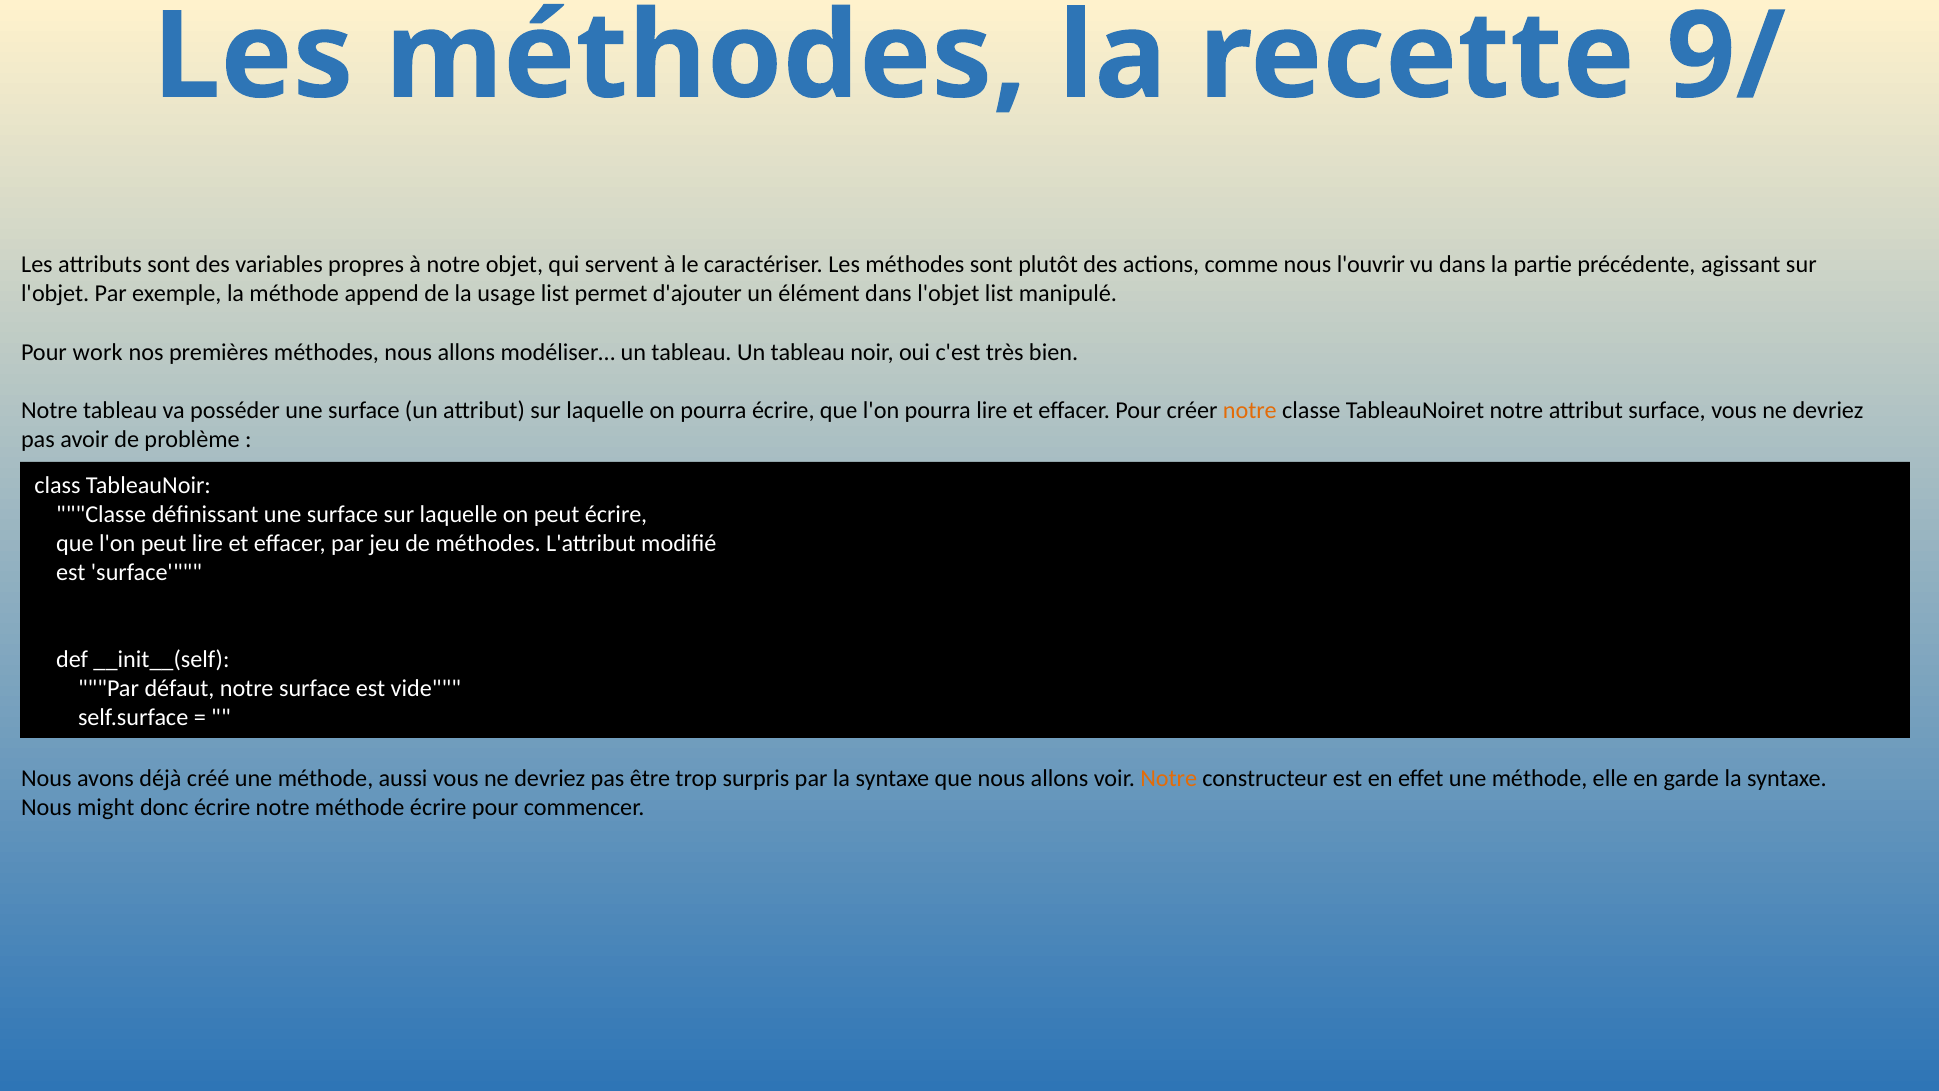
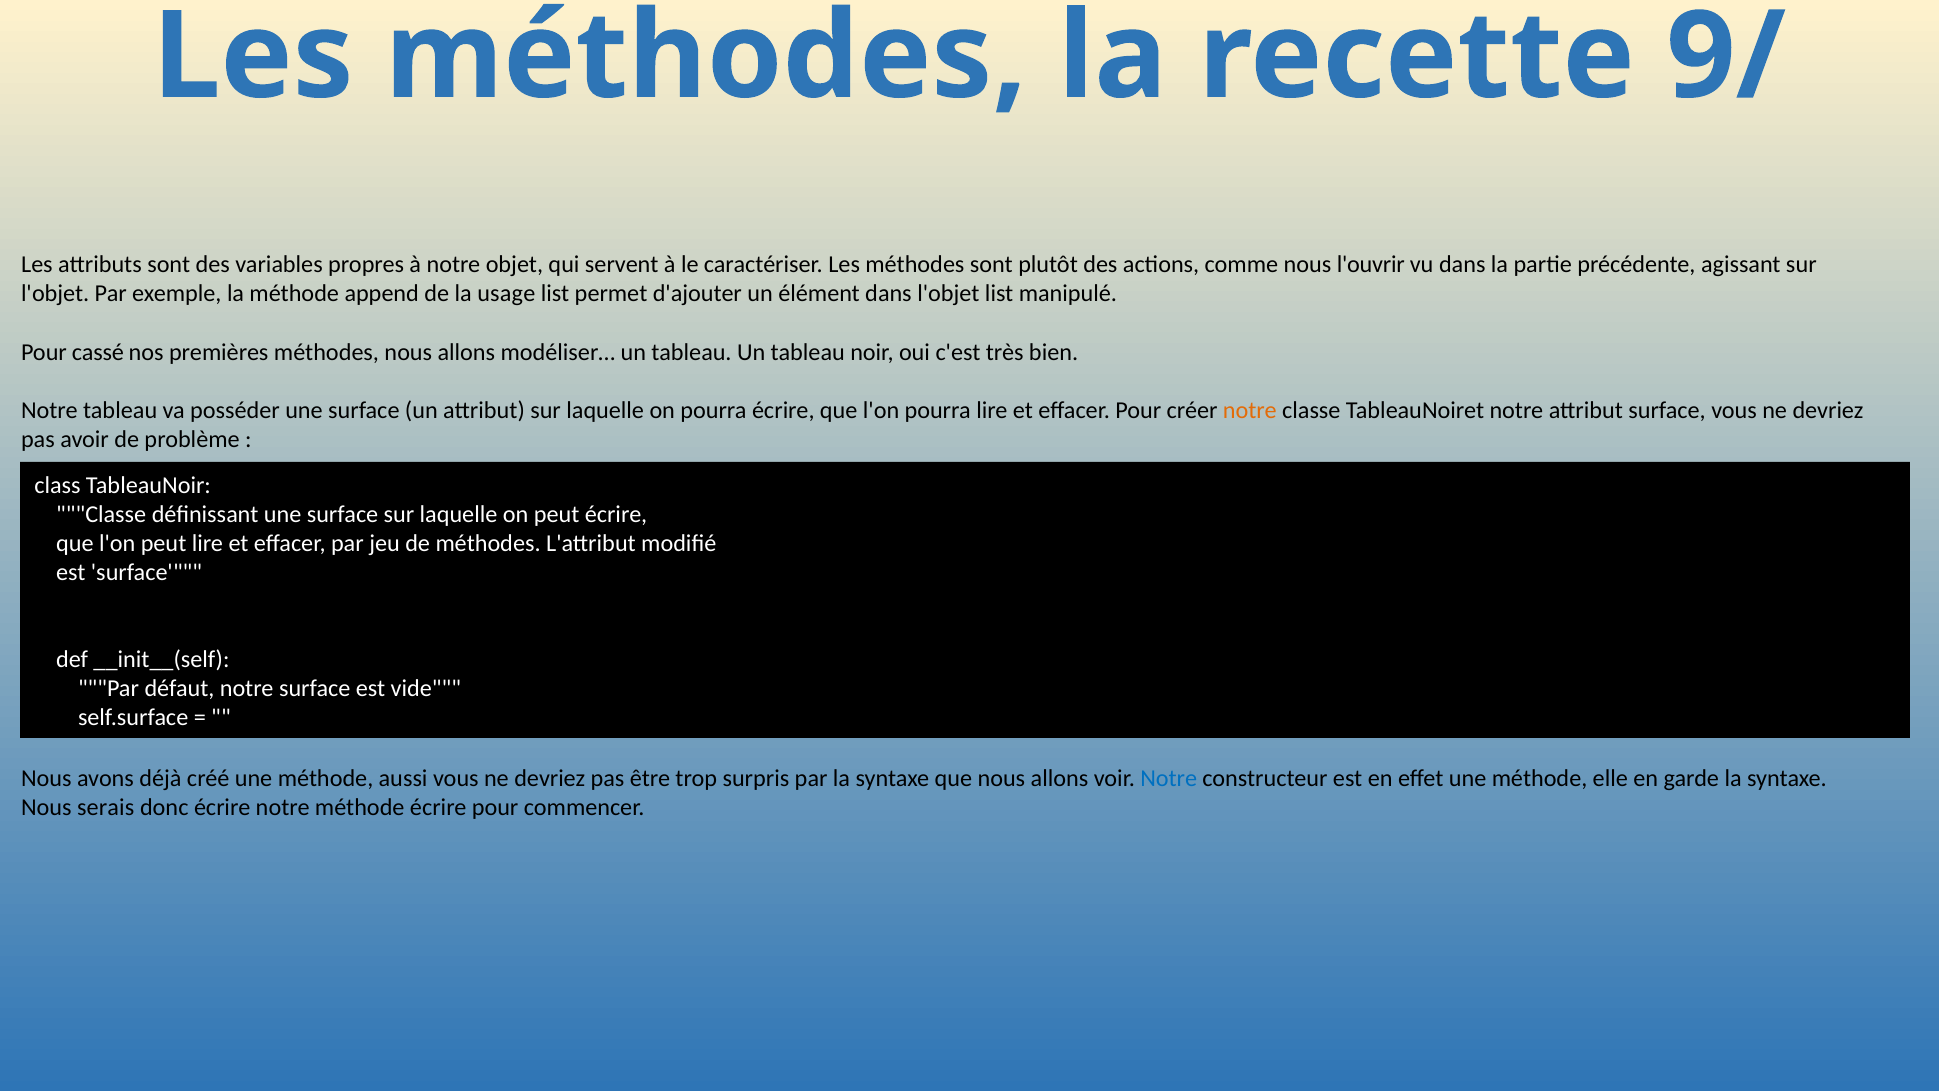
work: work -> cassé (98, 352)
Notre colour: orange -> blue (1169, 778)
might: might -> serais (106, 807)
